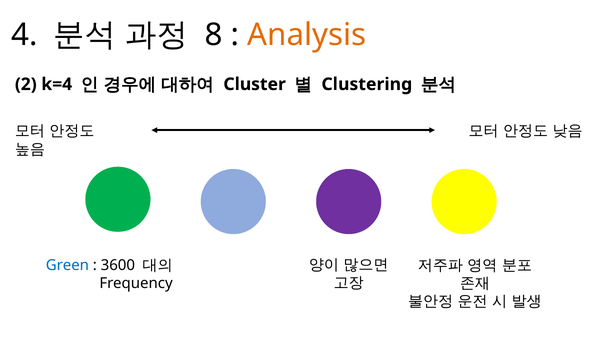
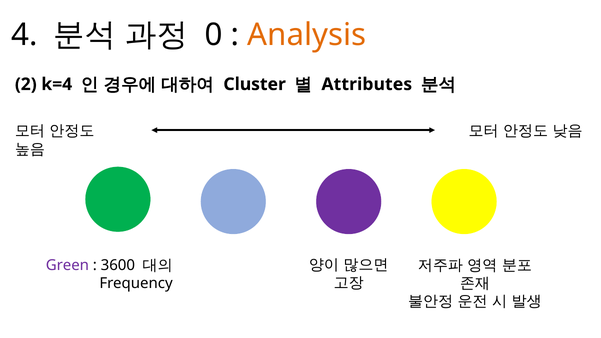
8: 8 -> 0 (214, 35)
Clustering: Clustering -> Attributes (367, 84)
Green colour: blue -> purple (67, 265)
